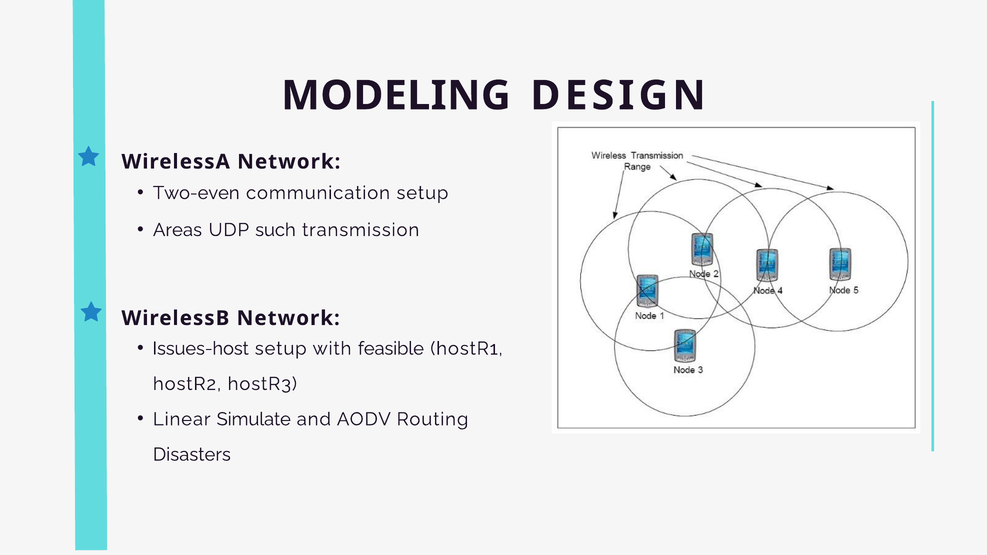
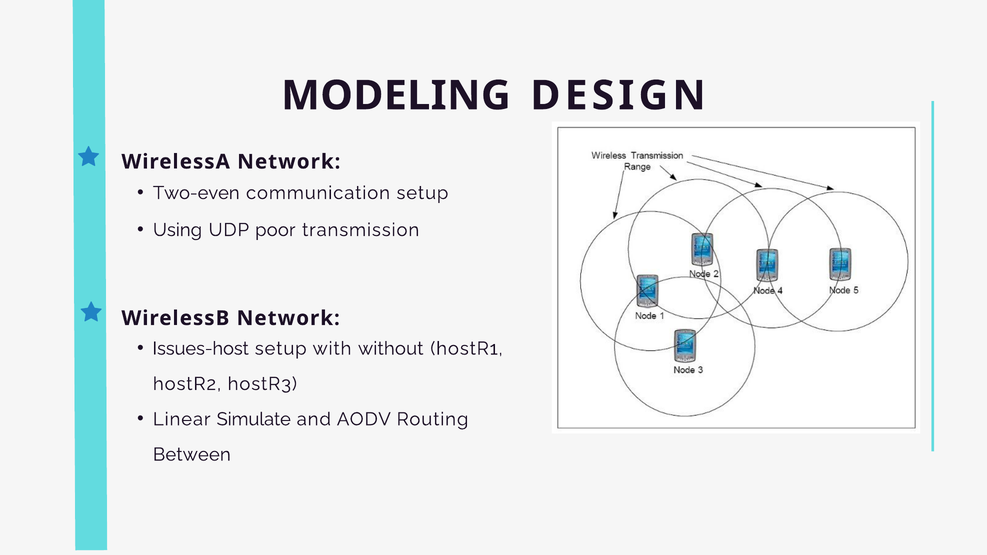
Areas: Areas -> Using (177, 230)
such: such -> poor (275, 230)
feasible: feasible -> without (391, 349)
Disasters: Disasters -> Between (192, 455)
